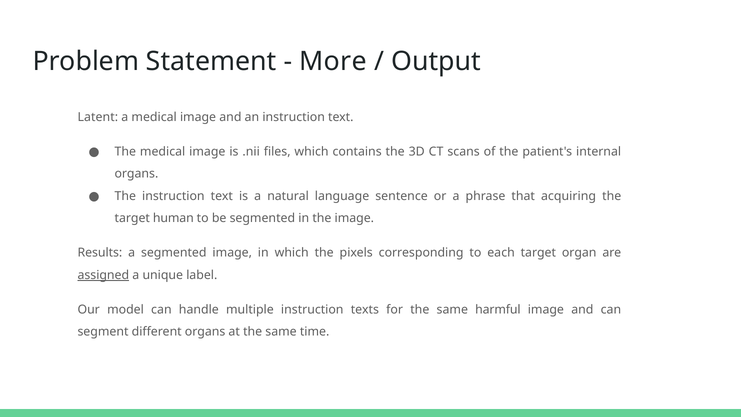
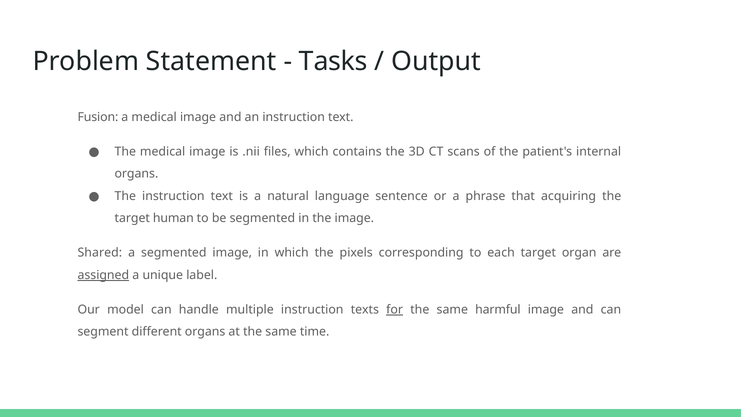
More: More -> Tasks (333, 61)
Latent: Latent -> Fusion (98, 117)
Results: Results -> Shared (100, 253)
for underline: none -> present (395, 310)
